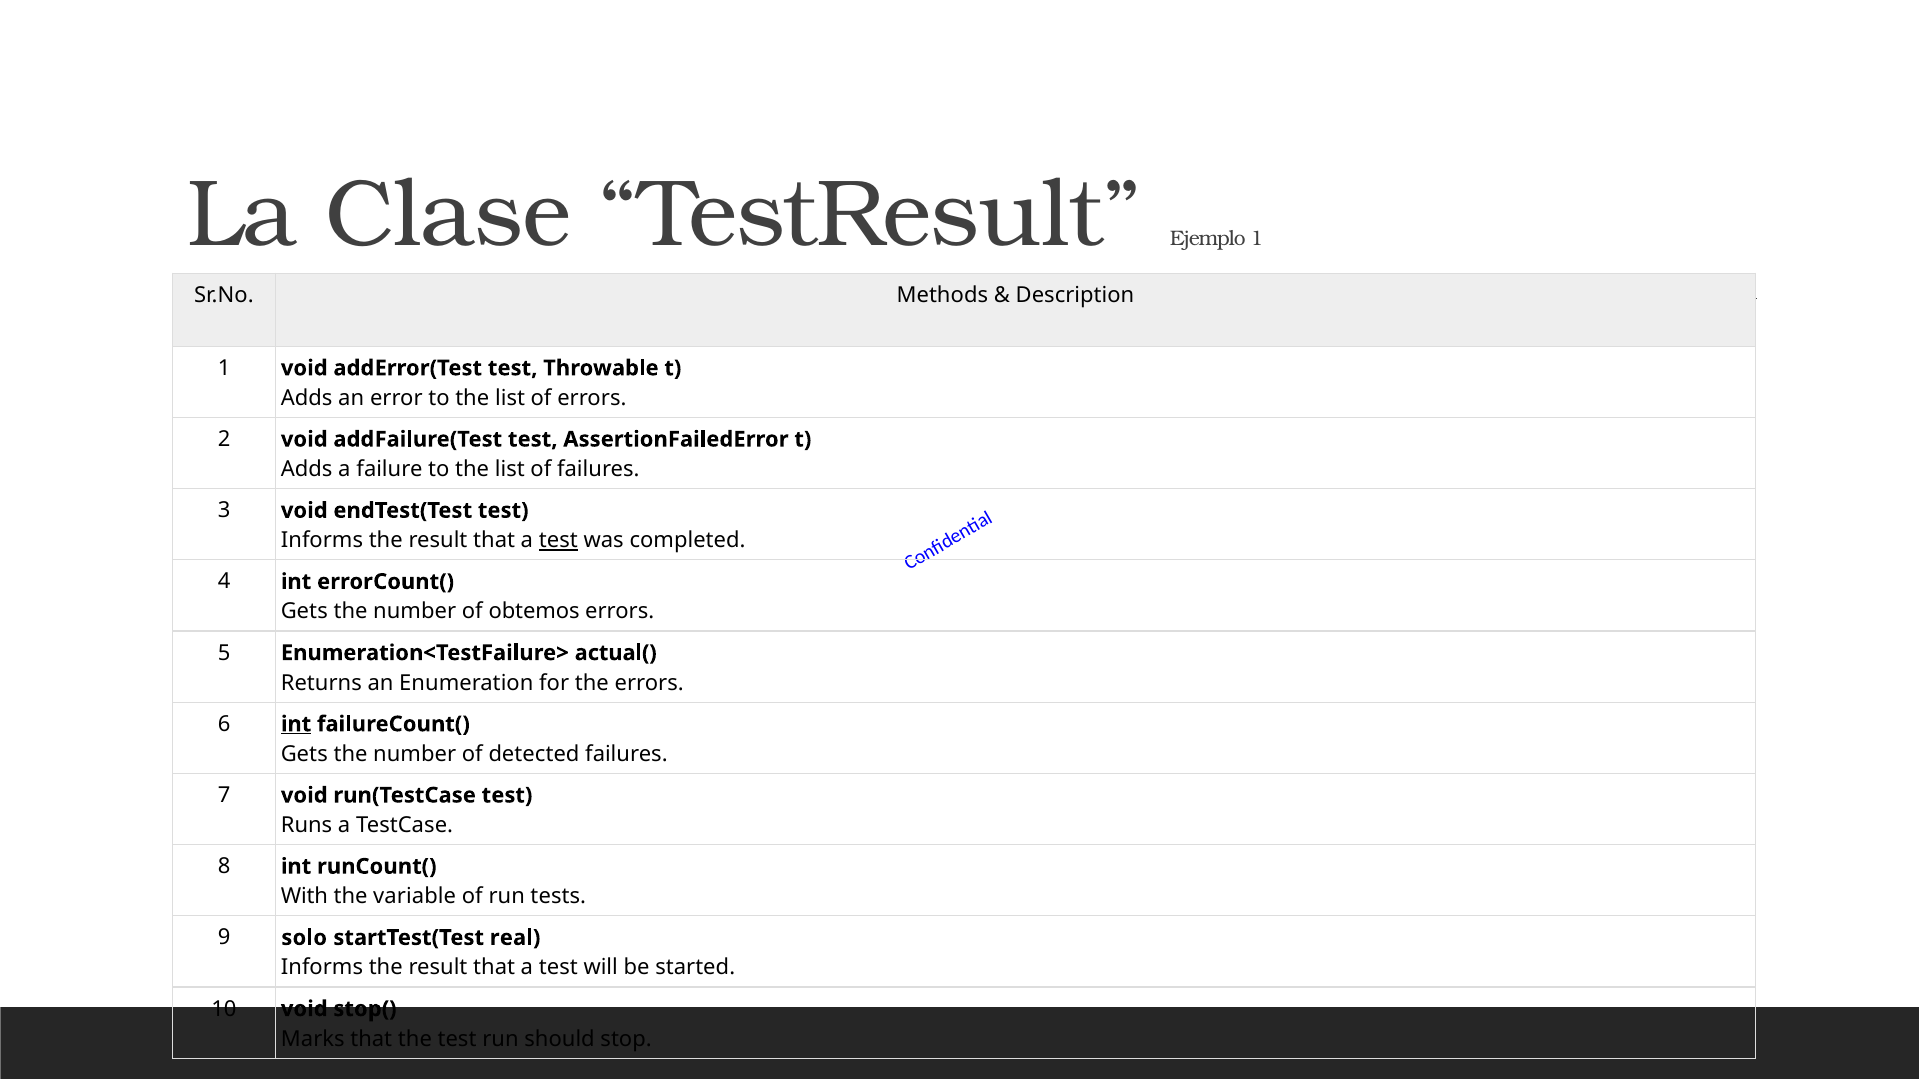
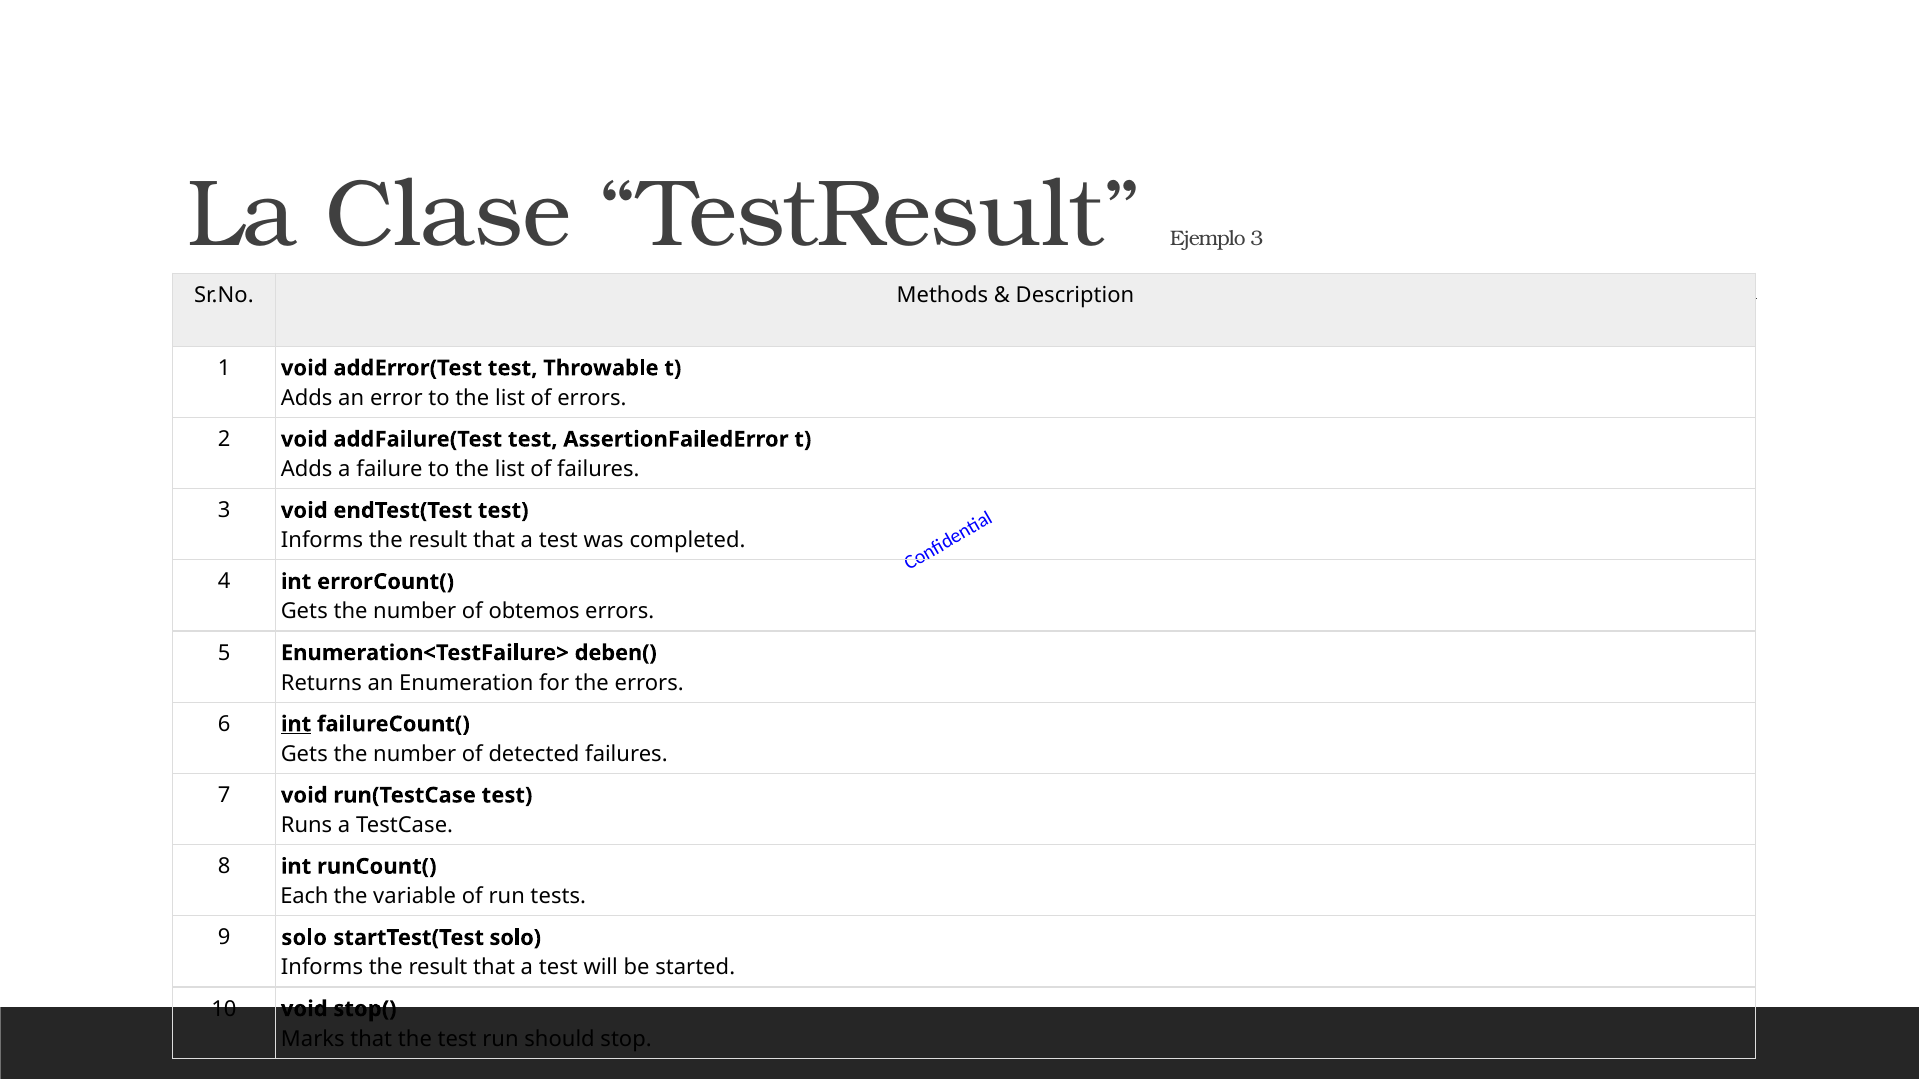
Ejemplo 1: 1 -> 3 (1257, 239)
test underline: present -> none (558, 541)
actual(: actual( -> deben( (616, 653)
With: With -> Each (304, 897)
startTest(Test real: real -> solo (515, 938)
